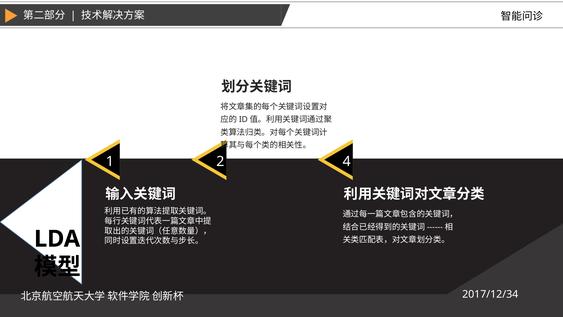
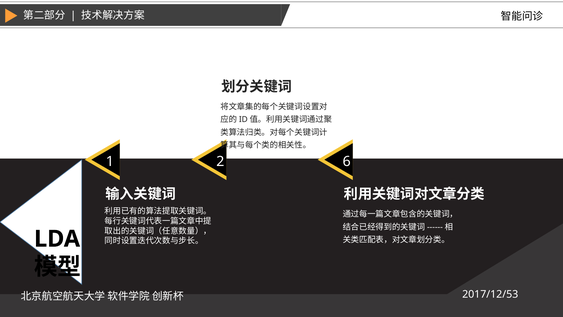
4: 4 -> 6 (347, 161)
2017/12/34: 2017/12/34 -> 2017/12/53 (490, 294)
